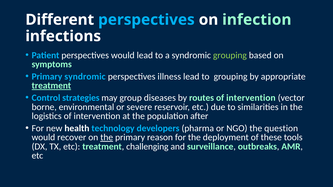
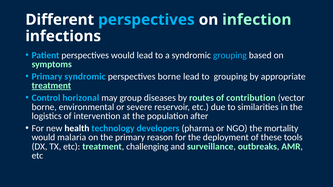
grouping colour: light green -> light blue (230, 55)
perspectives illness: illness -> borne (169, 77)
strategies: strategies -> horizonal (81, 98)
routes of intervention: intervention -> contribution (251, 98)
question: question -> mortality (281, 128)
recover: recover -> malaria (72, 138)
the underline: present -> none (107, 138)
